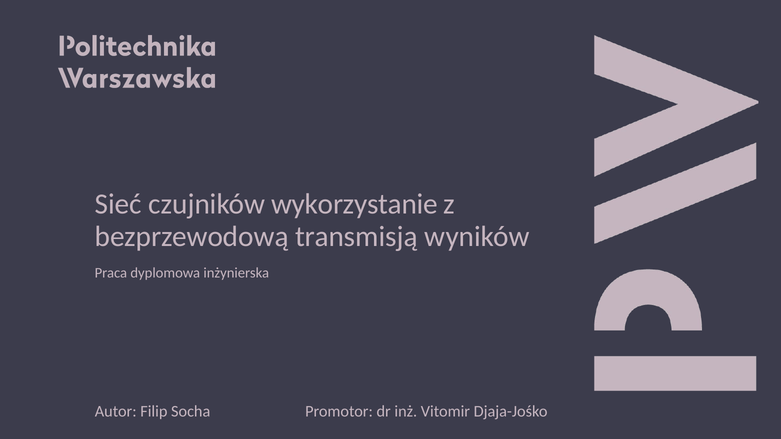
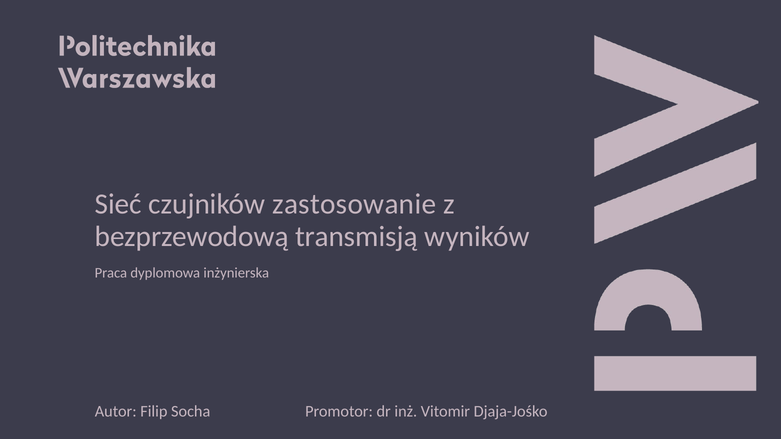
wykorzystanie: wykorzystanie -> zastosowanie (354, 204)
